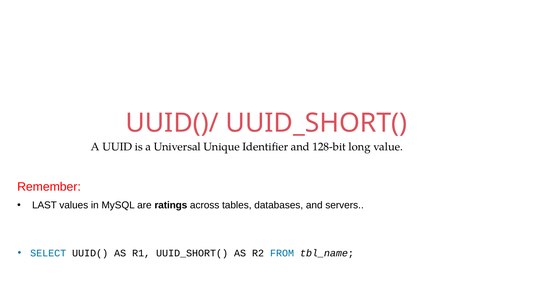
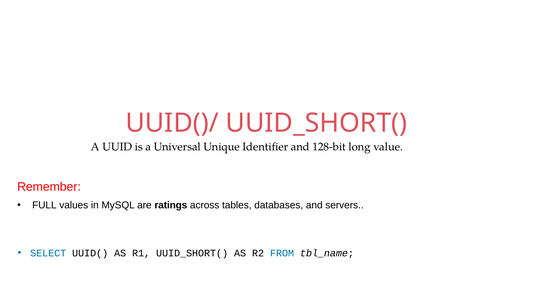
LAST: LAST -> FULL (44, 205)
